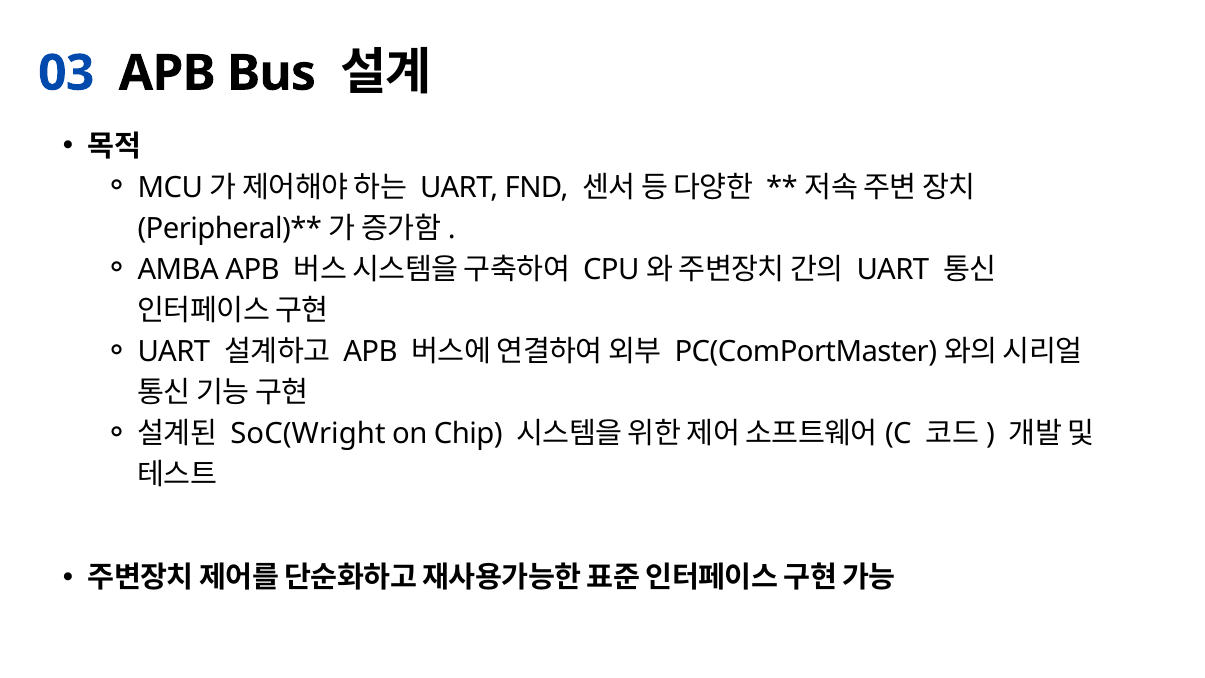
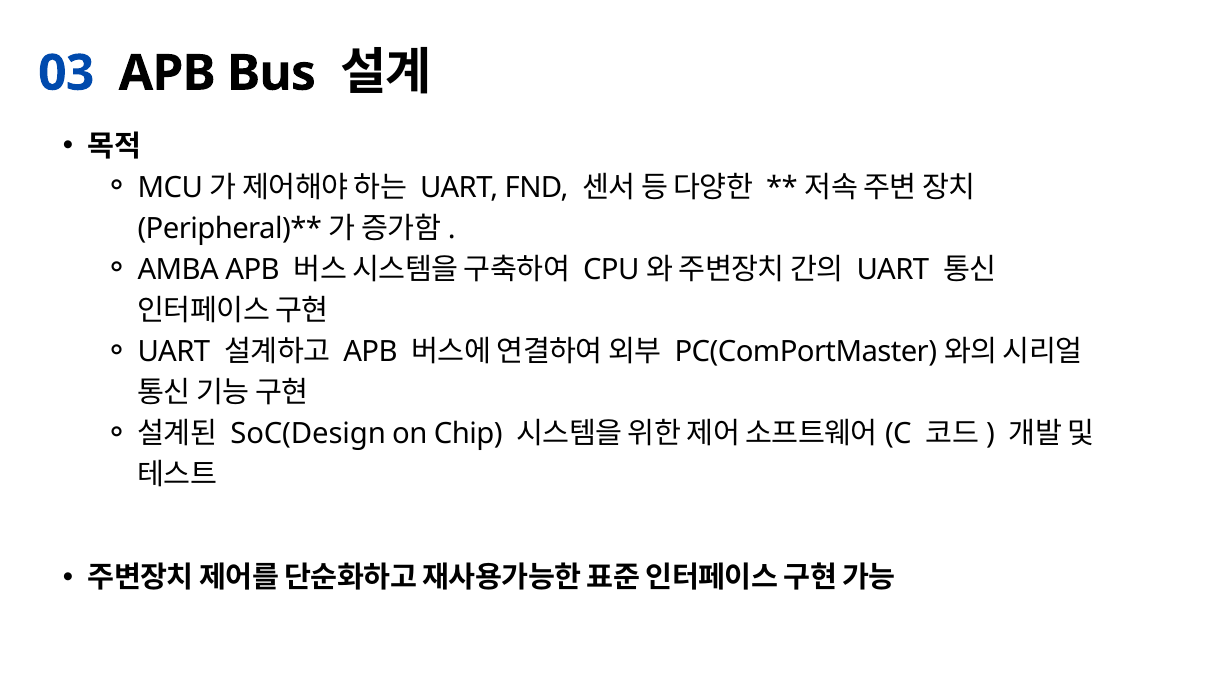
SoC(Wright: SoC(Wright -> SoC(Design (308, 434)
